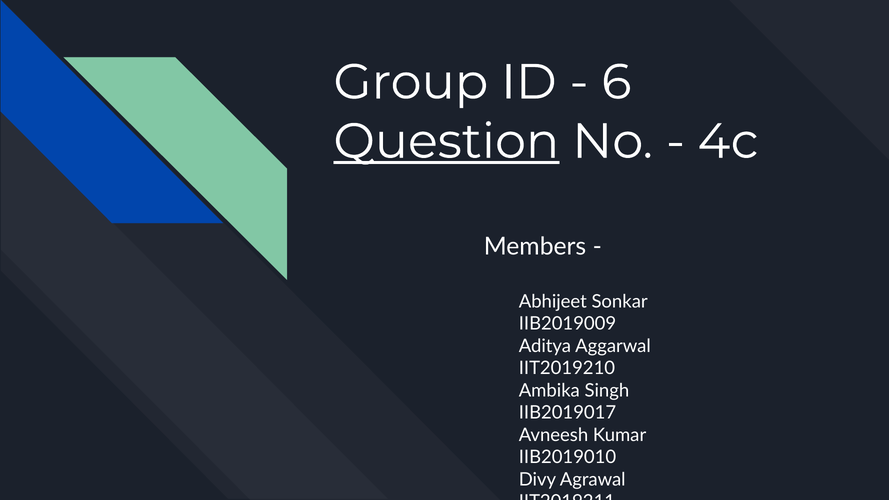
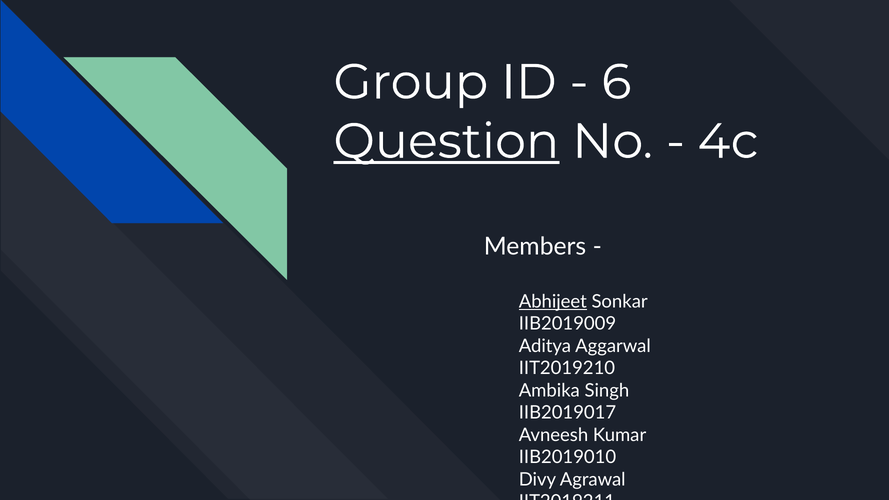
Abhijeet underline: none -> present (553, 302)
